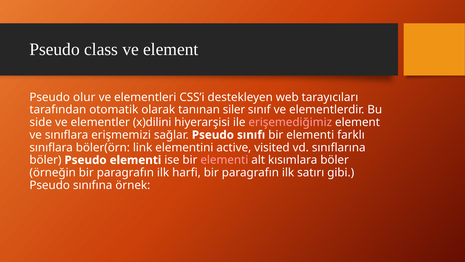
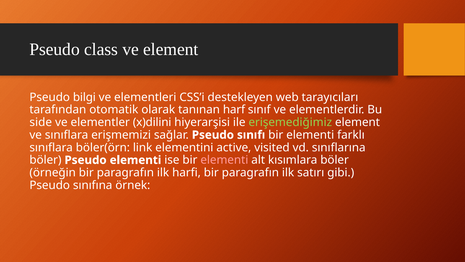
olur: olur -> bilgi (84, 97)
siler: siler -> harf (234, 110)
erişemediğimiz colour: pink -> light green (290, 122)
